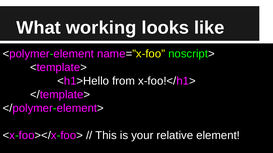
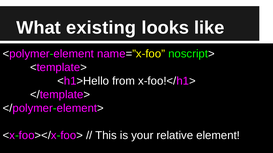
working: working -> existing (101, 28)
